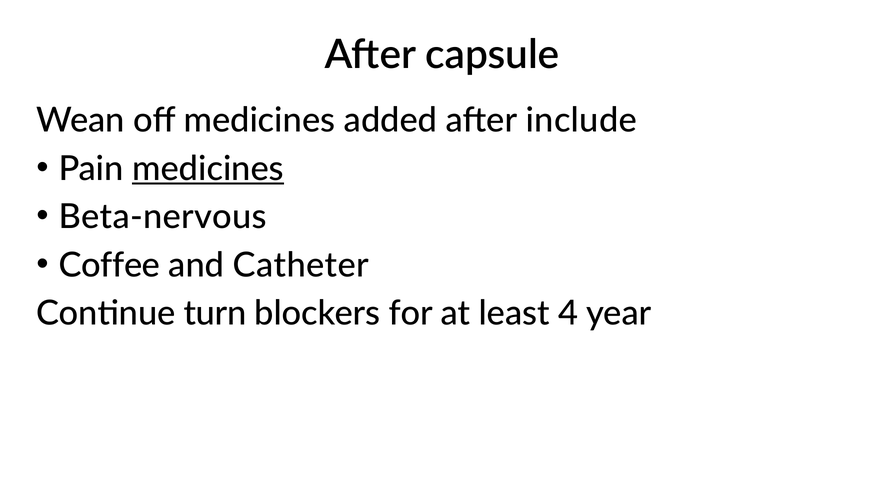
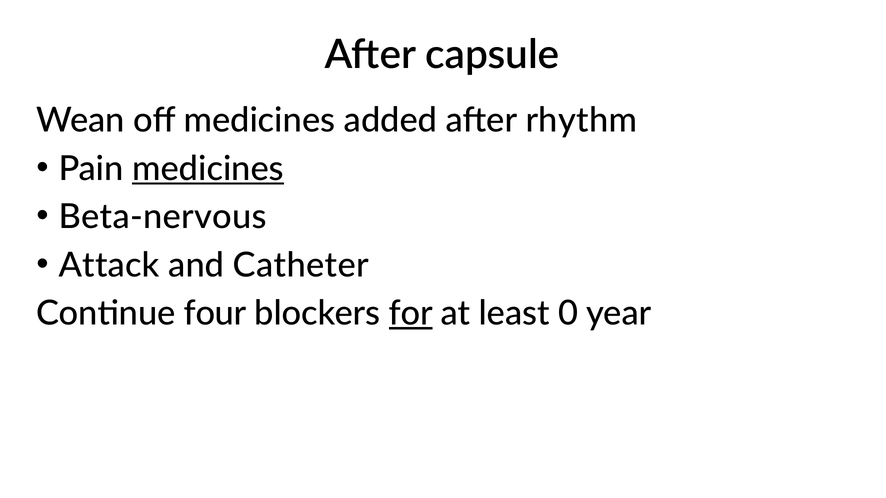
include: include -> rhythm (581, 121)
Coffee: Coffee -> Attack (109, 265)
turn: turn -> four (215, 314)
for underline: none -> present (411, 314)
4: 4 -> 0 (568, 314)
